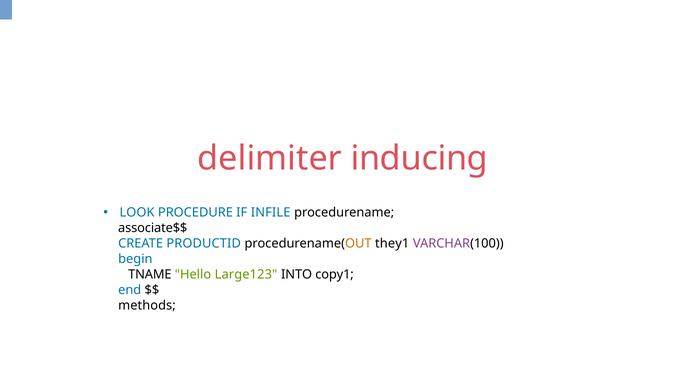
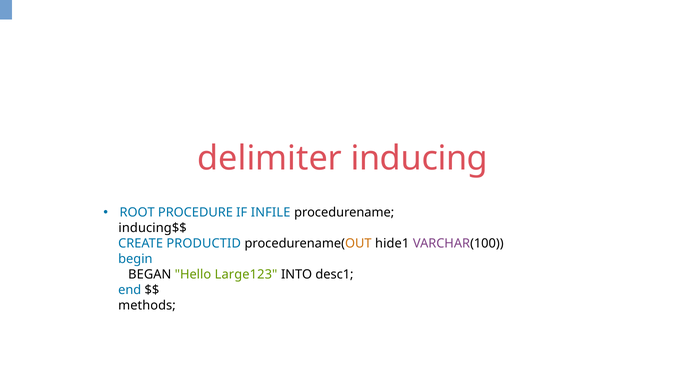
LOOK: LOOK -> ROOT (137, 212)
associate$$: associate$$ -> inducing$$ (153, 228)
they1: they1 -> hide1 (392, 243)
TNAME: TNAME -> BEGAN (150, 274)
copy1: copy1 -> desc1 (334, 274)
